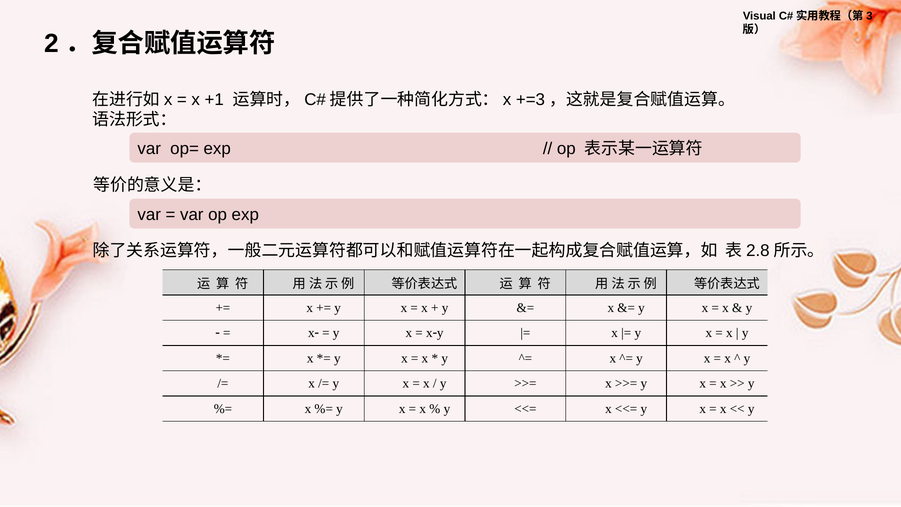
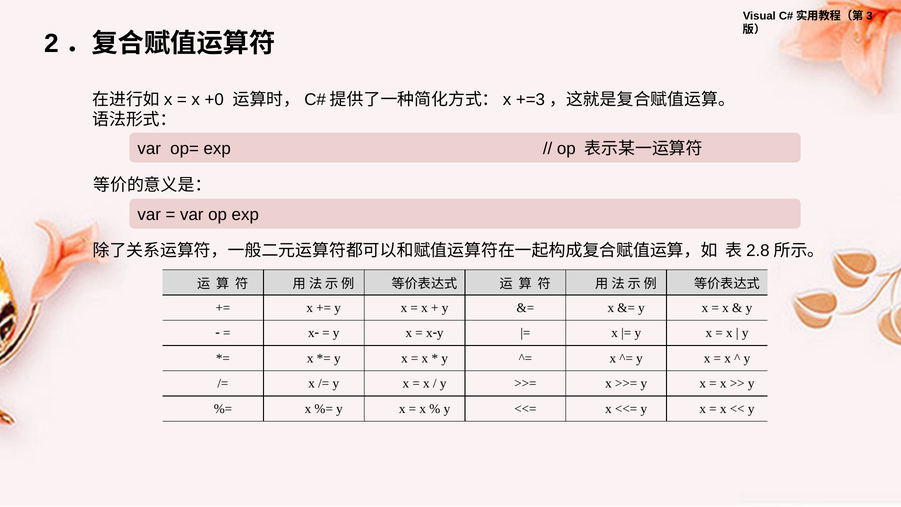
+1: +1 -> +0 (214, 99)
